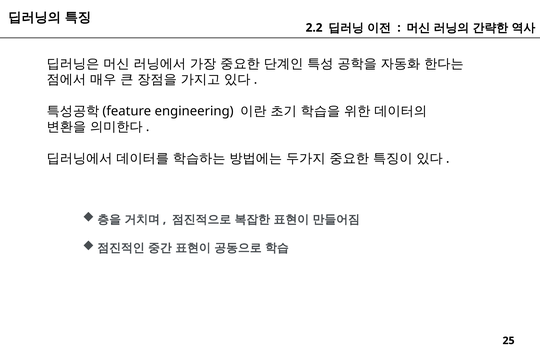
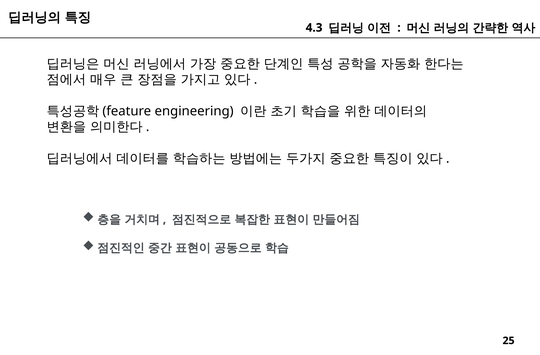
2.2: 2.2 -> 4.3 (314, 28)
